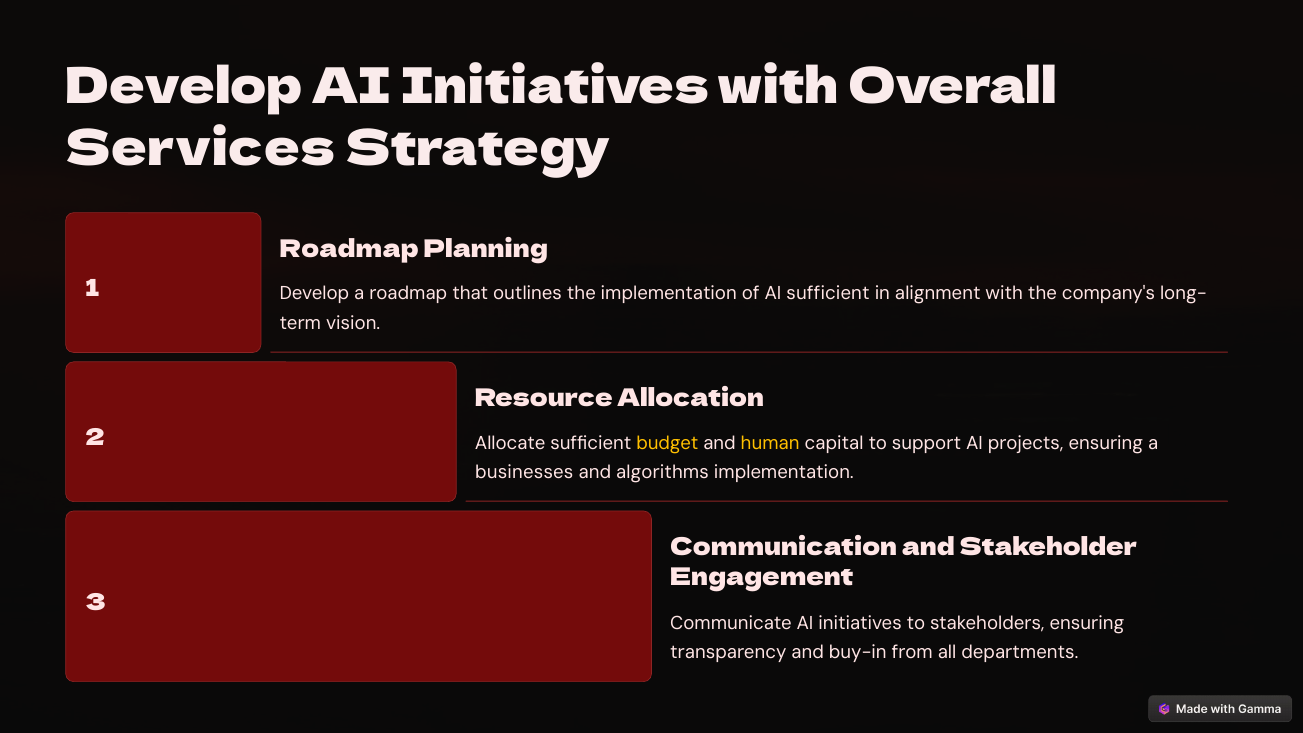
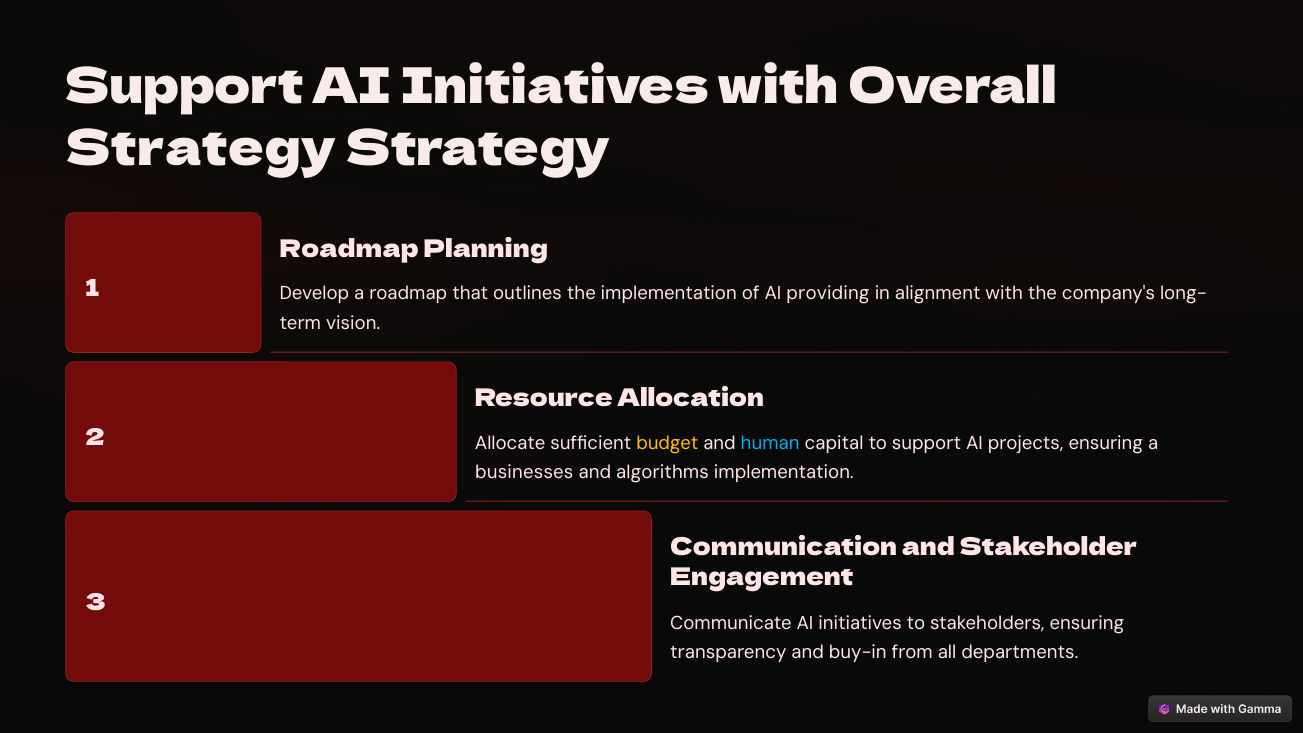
Develop: Develop -> Support (184, 87)
Services: Services -> Strategy (201, 149)
AI sufficient: sufficient -> providing (828, 294)
human colour: yellow -> light blue (770, 443)
